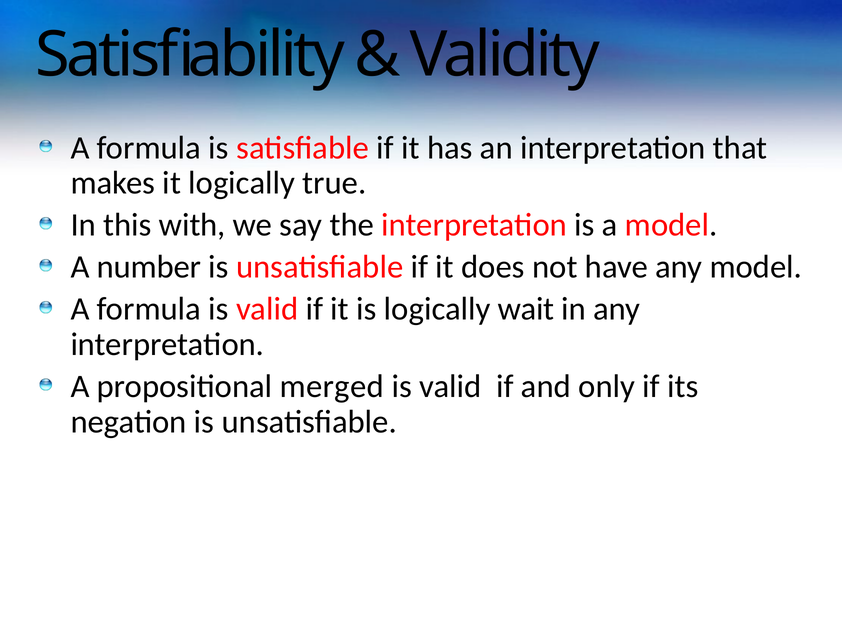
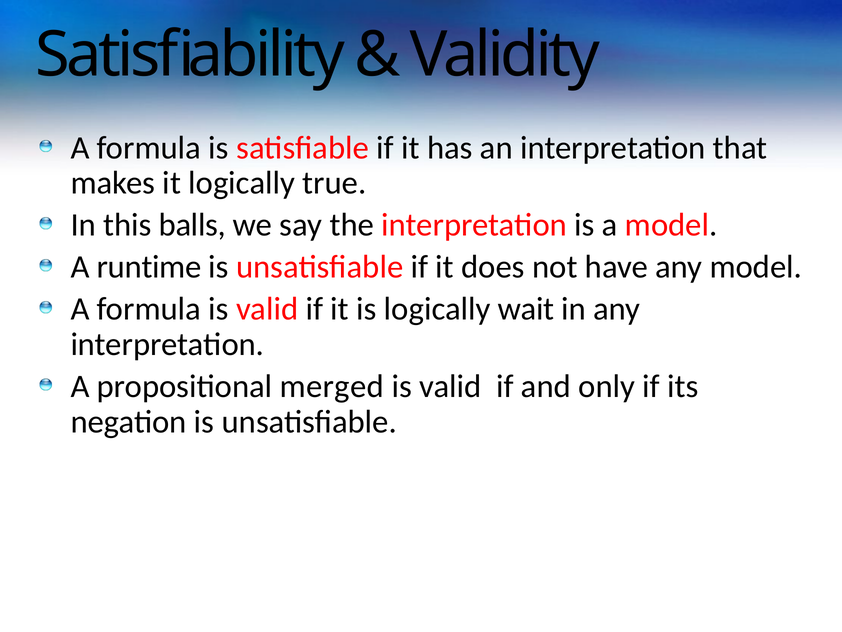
with: with -> balls (192, 225)
number: number -> runtime (149, 267)
